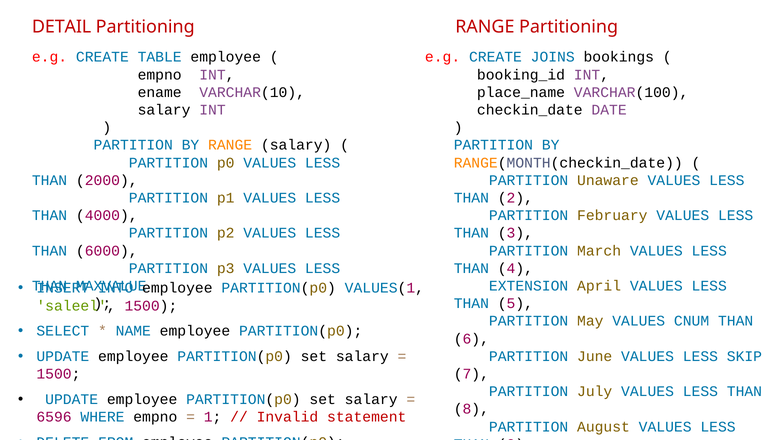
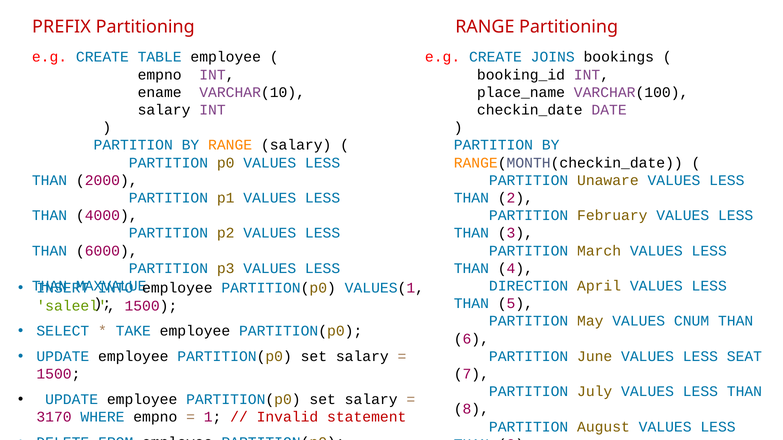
DETAIL: DETAIL -> PREFIX (61, 27)
EXTENSION: EXTENSION -> DIRECTION (529, 286)
NAME: NAME -> TAKE (133, 331)
SKIP: SKIP -> SEAT (744, 357)
6596: 6596 -> 3170 (54, 418)
